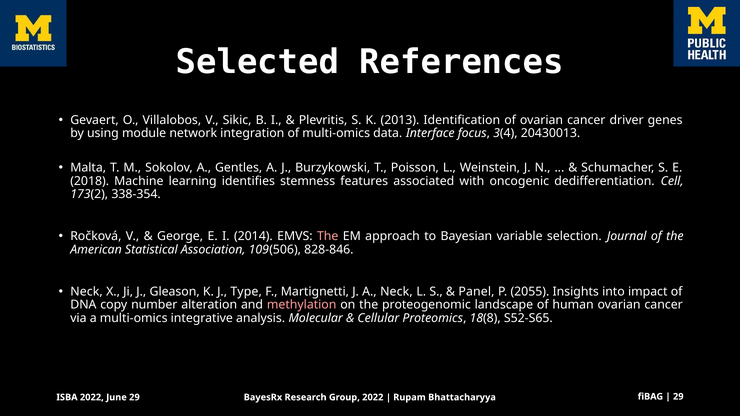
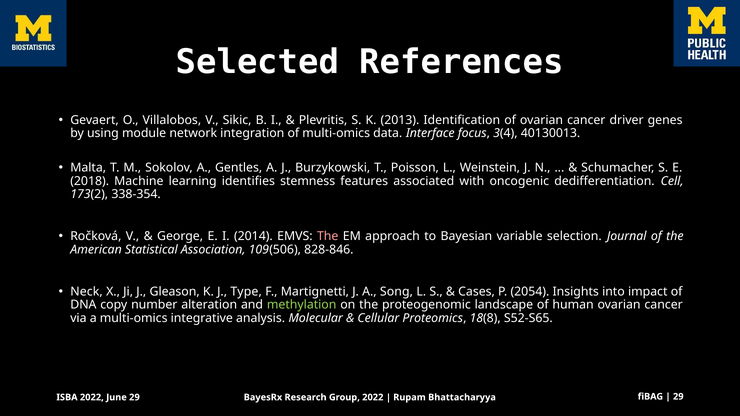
20430013: 20430013 -> 40130013 (551, 133)
A Neck: Neck -> Song (396, 292)
Panel: Panel -> Cases (477, 292)
2055: 2055 -> 2054 (530, 292)
methylation colour: pink -> light green (302, 305)
